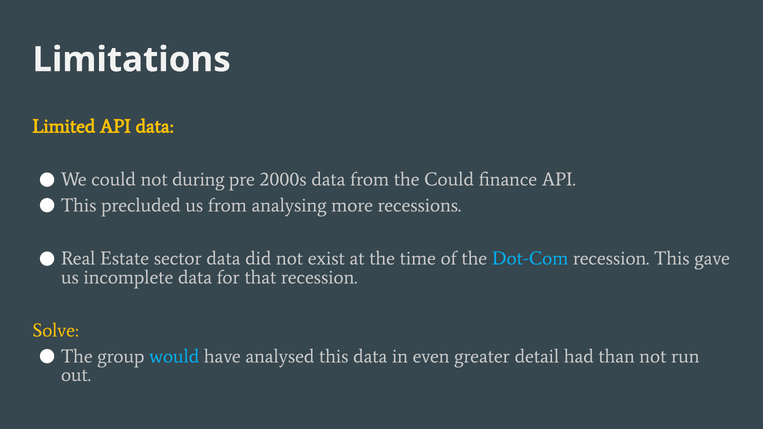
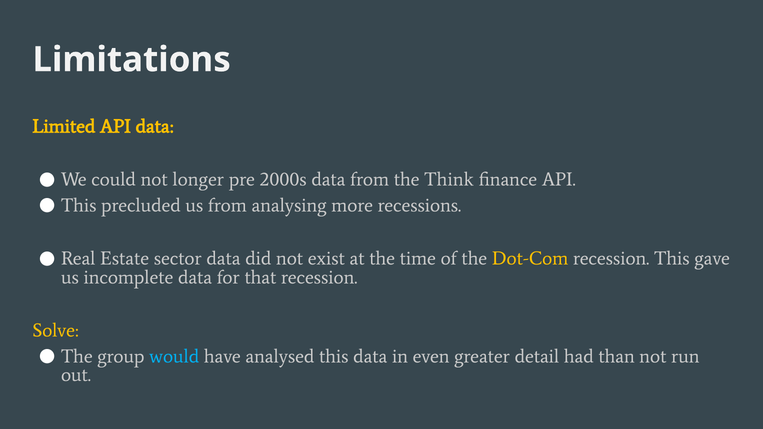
during: during -> longer (198, 180)
the Could: Could -> Think (449, 180)
Dot-Com colour: light blue -> yellow (530, 259)
